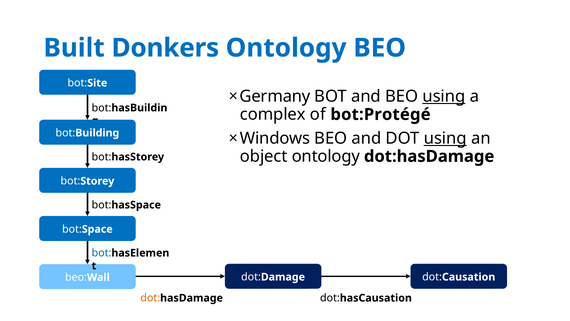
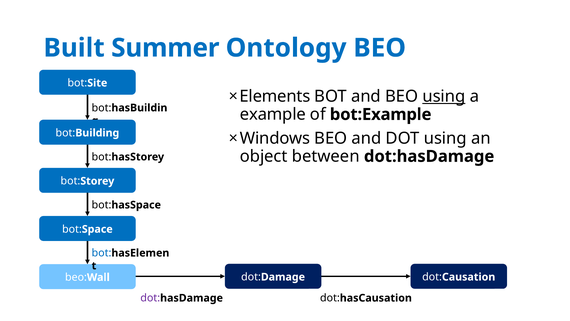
Donkers: Donkers -> Summer (165, 48)
Germany: Germany -> Elements (275, 96)
complex: complex -> example (273, 114)
bot:Protégé: bot:Protégé -> bot:Example (381, 114)
using underline: present -> none (445, 138)
object ontology: ontology -> between (326, 156)
dot colour: orange -> purple (150, 298)
